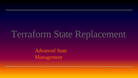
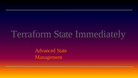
Replacement: Replacement -> Immediately (100, 34)
